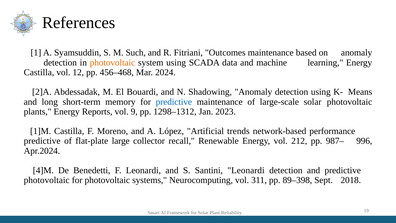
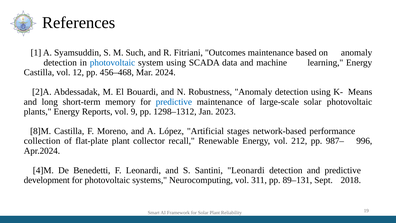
photovoltaic colour: orange -> blue (112, 62)
Shadowing: Shadowing -> Robustness (210, 92)
1]M: 1]M -> 8]M (41, 131)
trends: trends -> stages (238, 131)
predictive: predictive -> collection (42, 141)
flat-plate large: large -> plant (121, 141)
photovoltaic: photovoltaic -> development (47, 180)
89–398: 89–398 -> 89–131 (297, 180)
